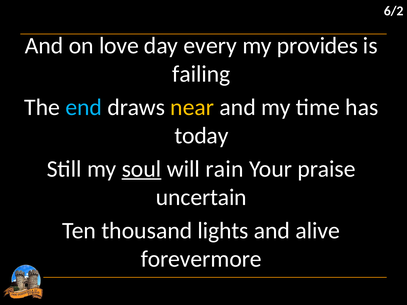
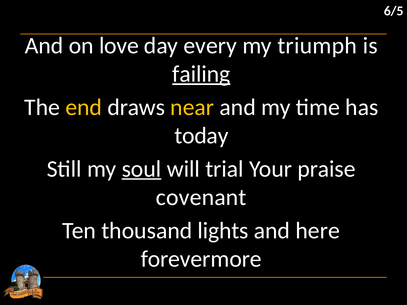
6/2: 6/2 -> 6/5 (394, 11)
provides: provides -> triumph (317, 46)
failing underline: none -> present (201, 74)
end colour: light blue -> yellow (84, 107)
rain: rain -> trial (225, 169)
uncertain: uncertain -> covenant (201, 198)
alive: alive -> here (318, 231)
